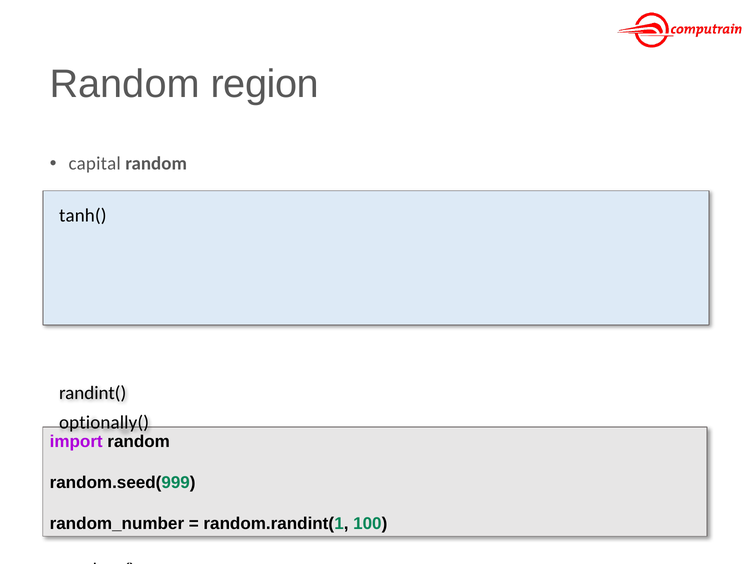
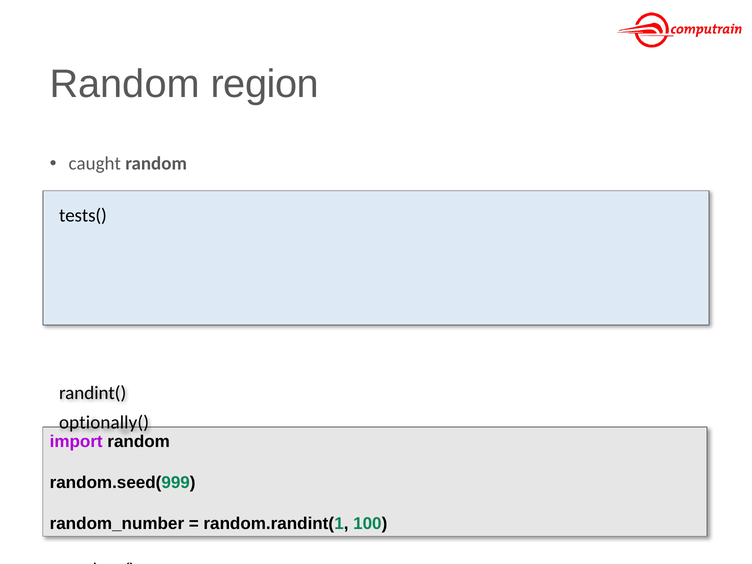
capital: capital -> caught (95, 164)
tanh(: tanh( -> tests( (83, 216)
